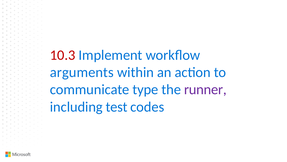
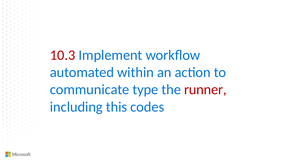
arguments: arguments -> automated (82, 72)
runner colour: purple -> red (205, 89)
test: test -> this (117, 107)
